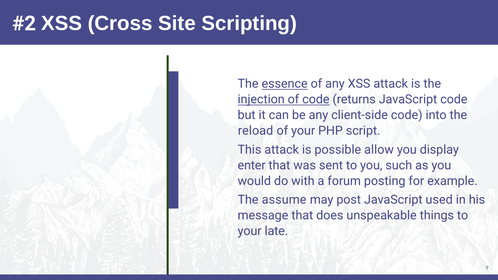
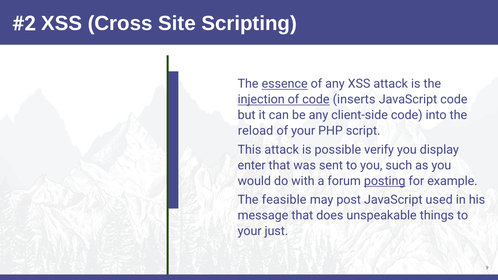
returns: returns -> inserts (354, 100)
allow: allow -> verify (379, 150)
posting underline: none -> present (385, 181)
assume: assume -> feasible (284, 200)
late: late -> just (276, 231)
